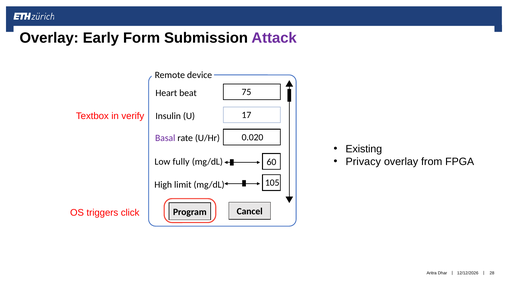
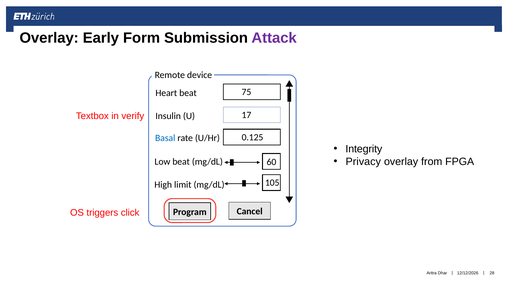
0.020: 0.020 -> 0.125 (252, 137)
Basal colour: purple -> blue (165, 138)
Existing: Existing -> Integrity (364, 149)
Low fully: fully -> beat (181, 162)
